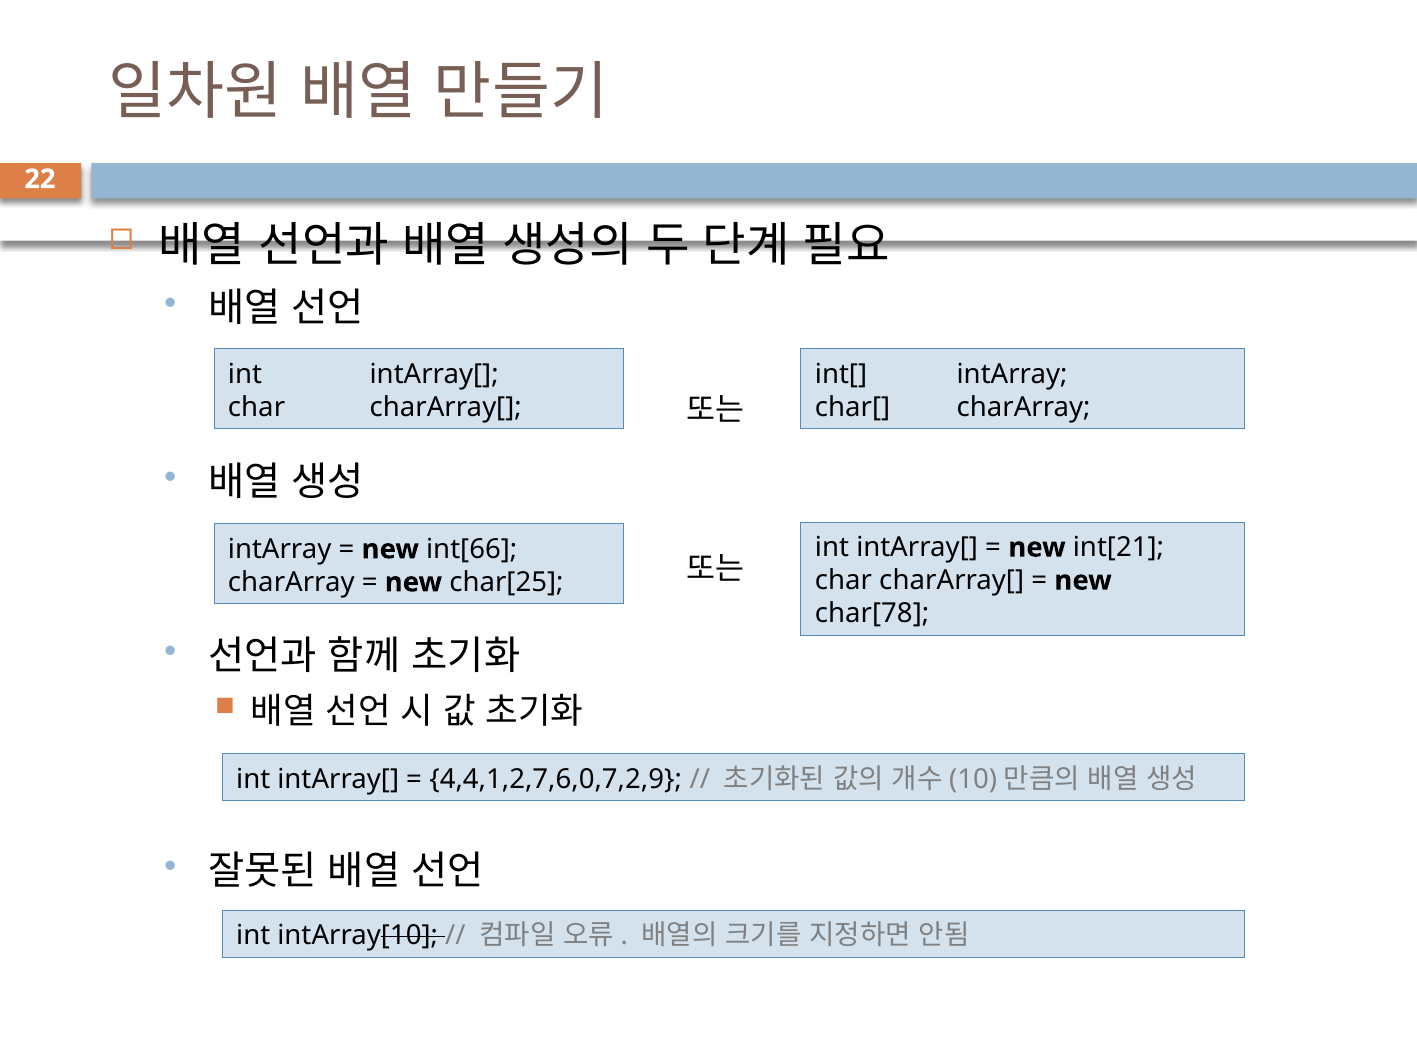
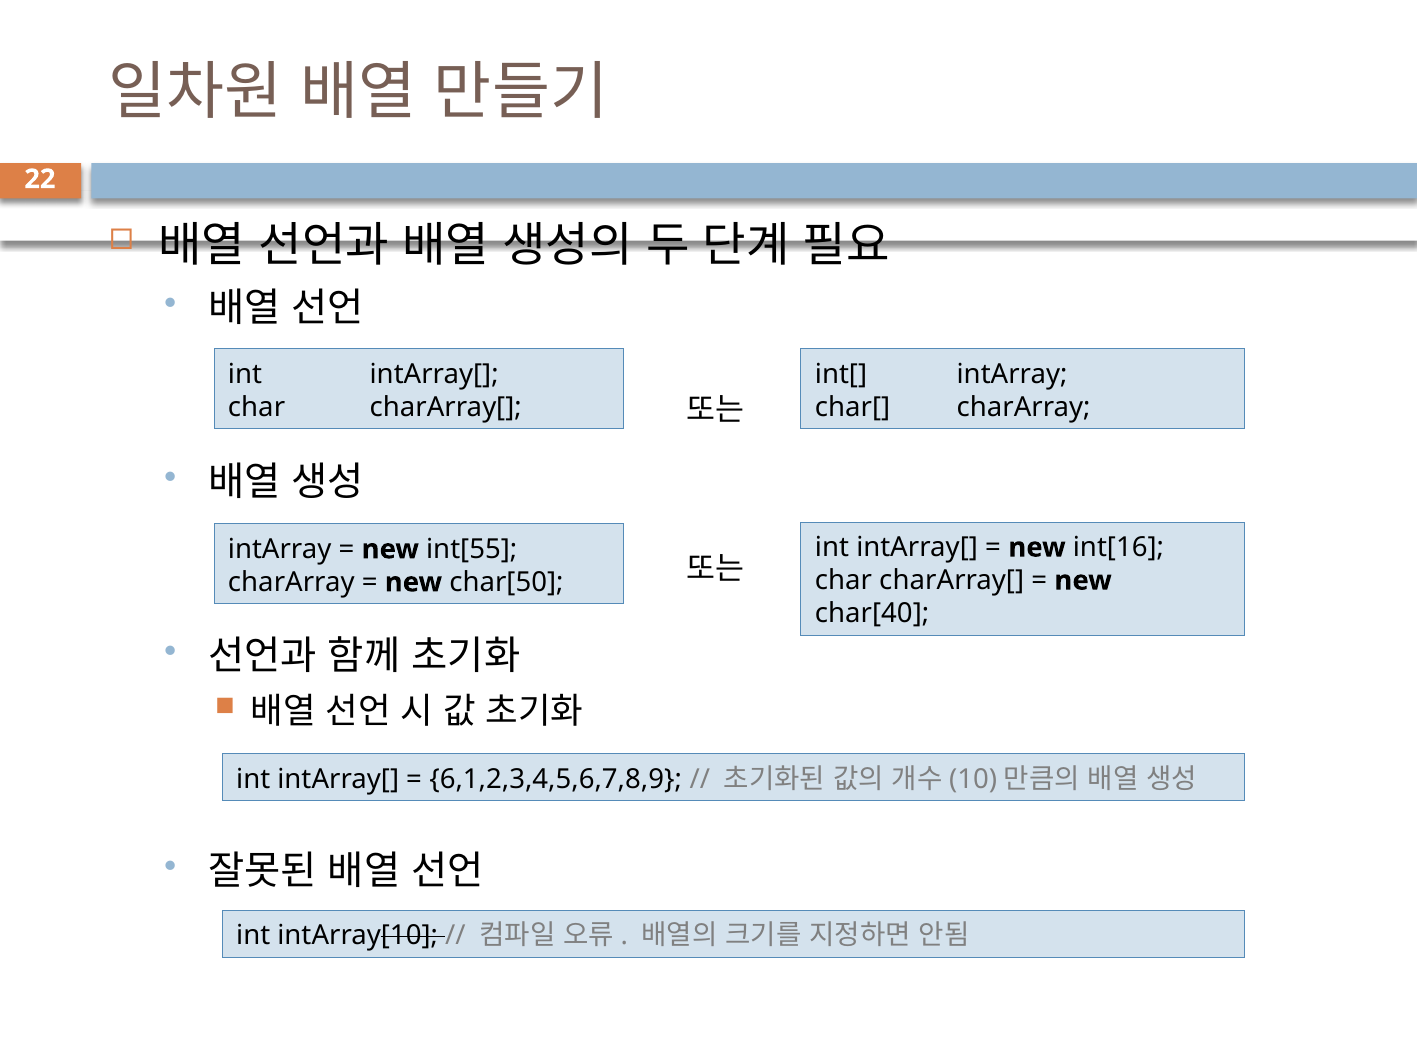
int[21: int[21 -> int[16 (1118, 548)
int[66: int[66 -> int[55 (472, 550)
char[25: char[25 -> char[50 (506, 583)
char[78: char[78 -> char[40 (872, 614)
4,4,1,2,7,6,0,7,2,9: 4,4,1,2,7,6,0,7,2,9 -> 6,1,2,3,4,5,6,7,8,9 (556, 780)
